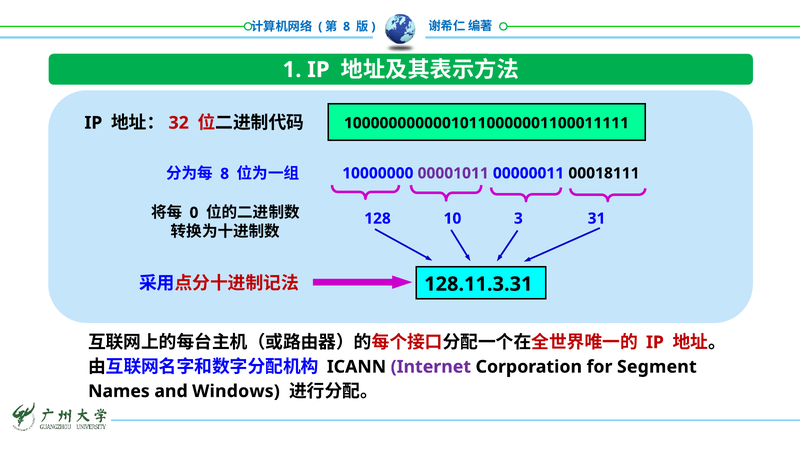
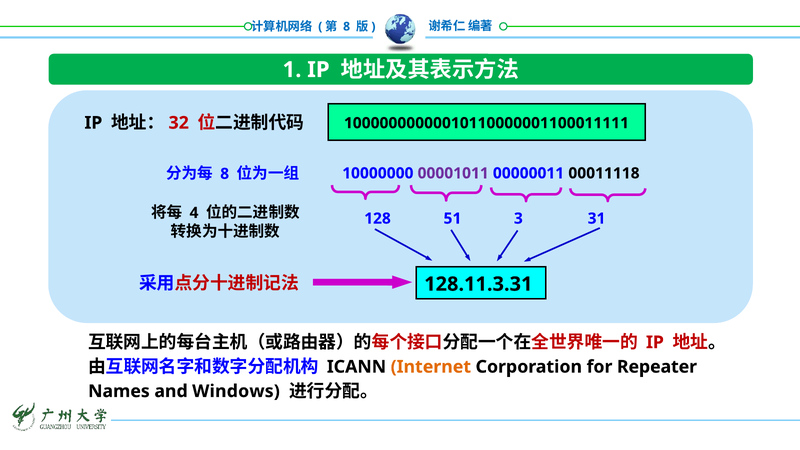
00018111: 00018111 -> 00011118 (604, 173)
0: 0 -> 4 (194, 213)
10: 10 -> 51 (452, 219)
Internet colour: purple -> orange (431, 367)
Segment: Segment -> Repeater (657, 367)
